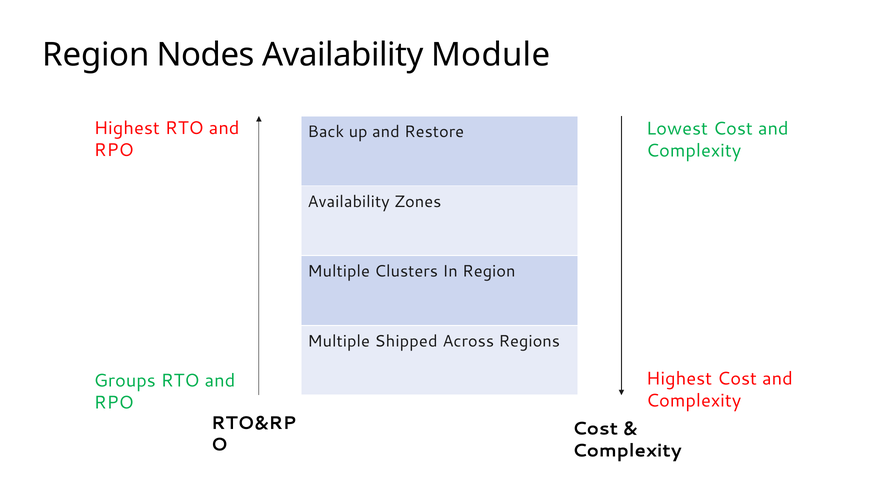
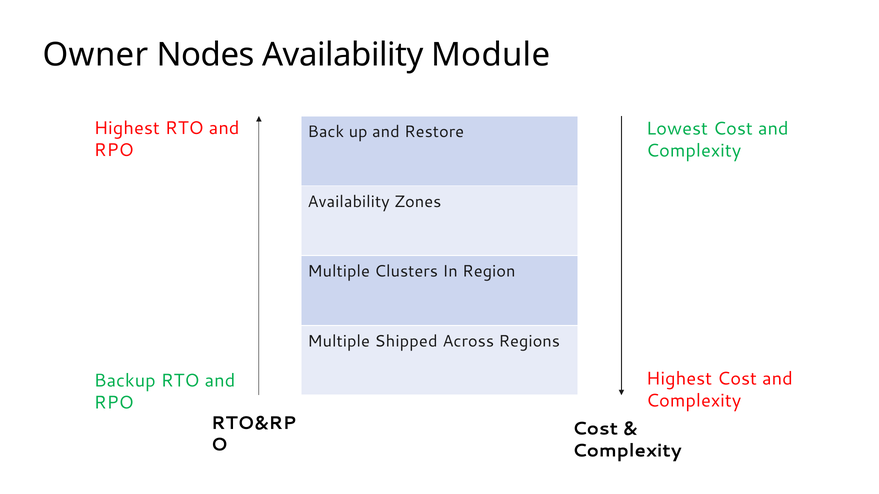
Region: Region -> Owner (96, 55)
Groups: Groups -> Backup (125, 381)
